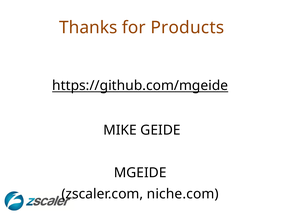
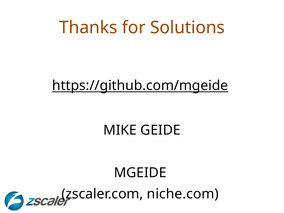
Products: Products -> Solutions (187, 27)
